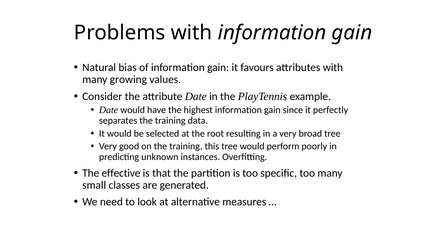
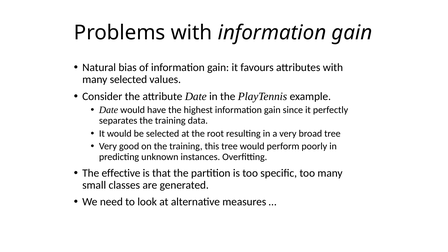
many growing: growing -> selected (128, 80)
